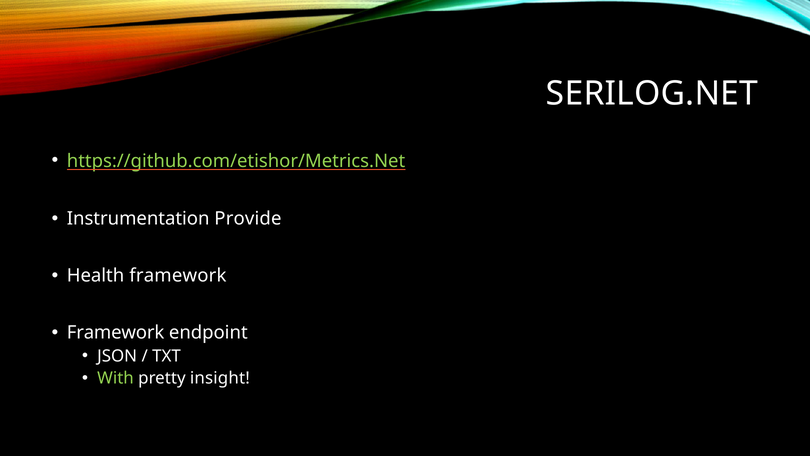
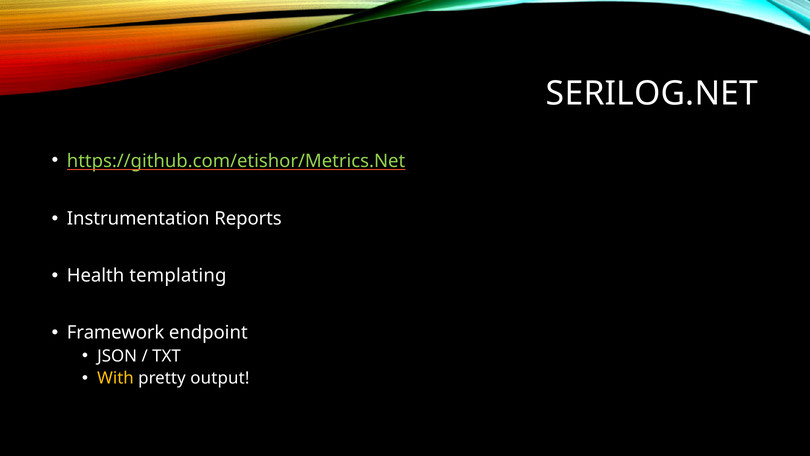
Provide: Provide -> Reports (248, 218)
Health framework: framework -> templating (178, 275)
With colour: light green -> yellow (115, 378)
insight: insight -> output (220, 378)
